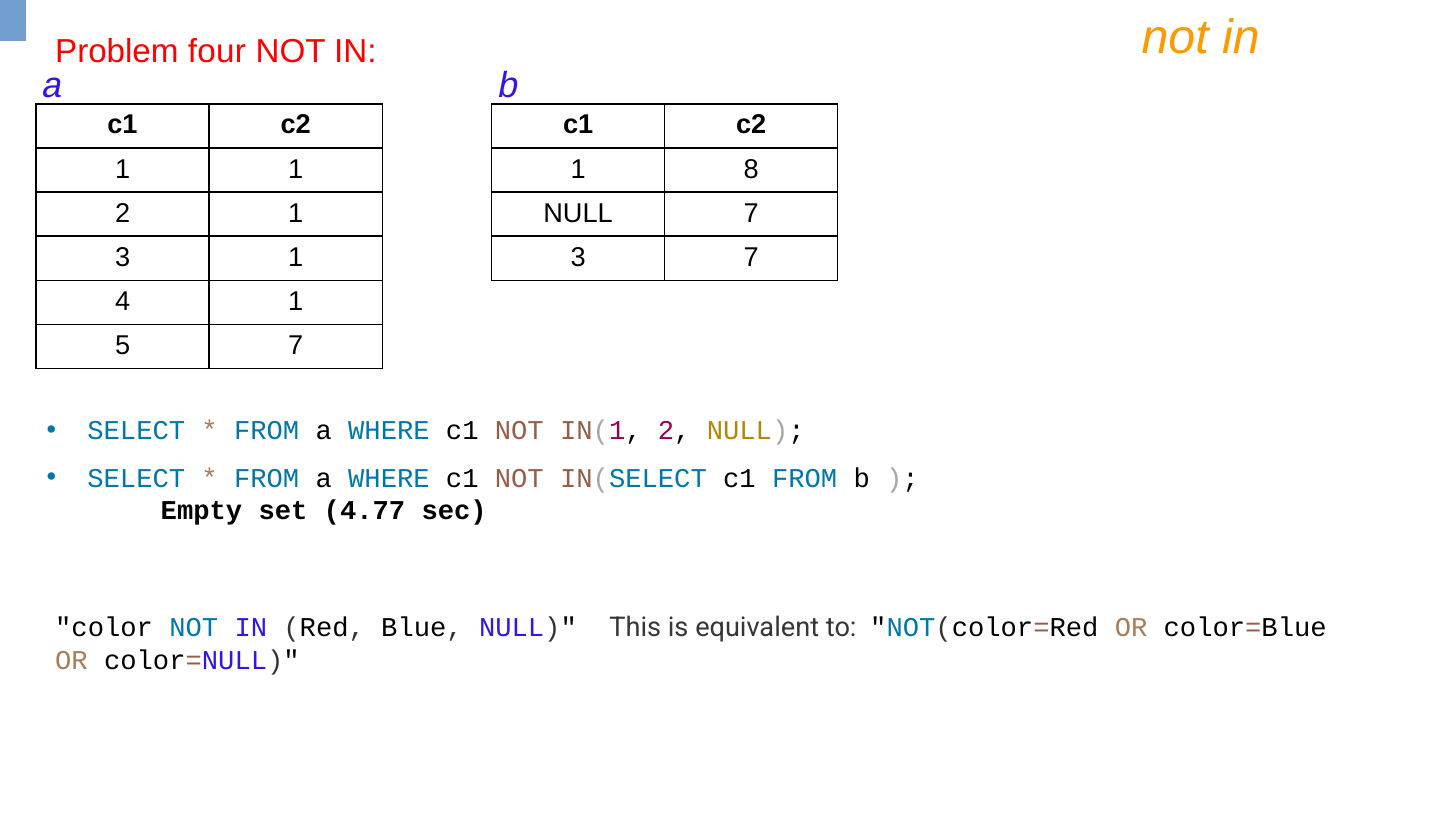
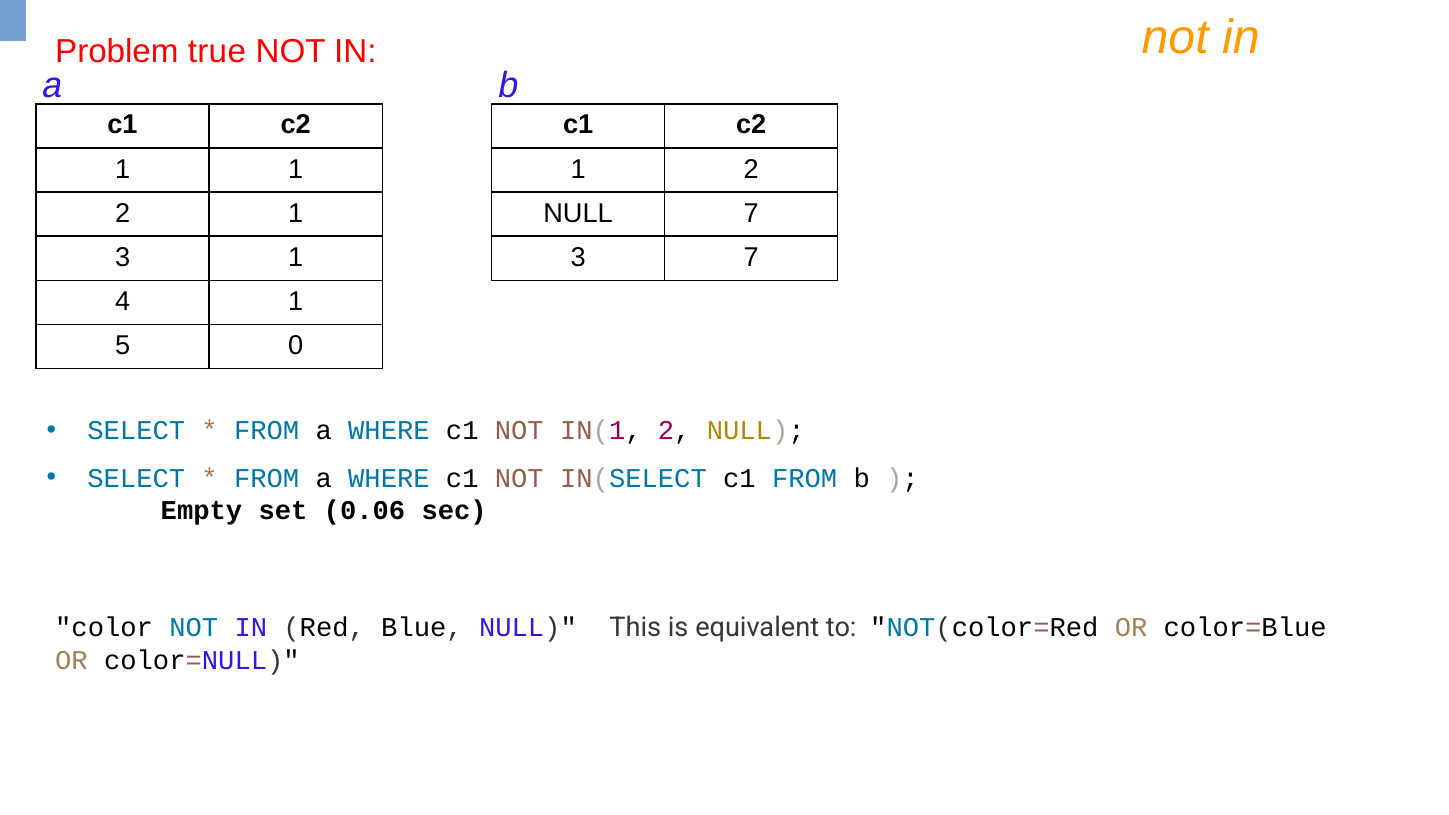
four: four -> true (217, 51)
8: 8 -> 2 (751, 169)
5 7: 7 -> 0 (296, 345)
4.77: 4.77 -> 0.06 (364, 511)
